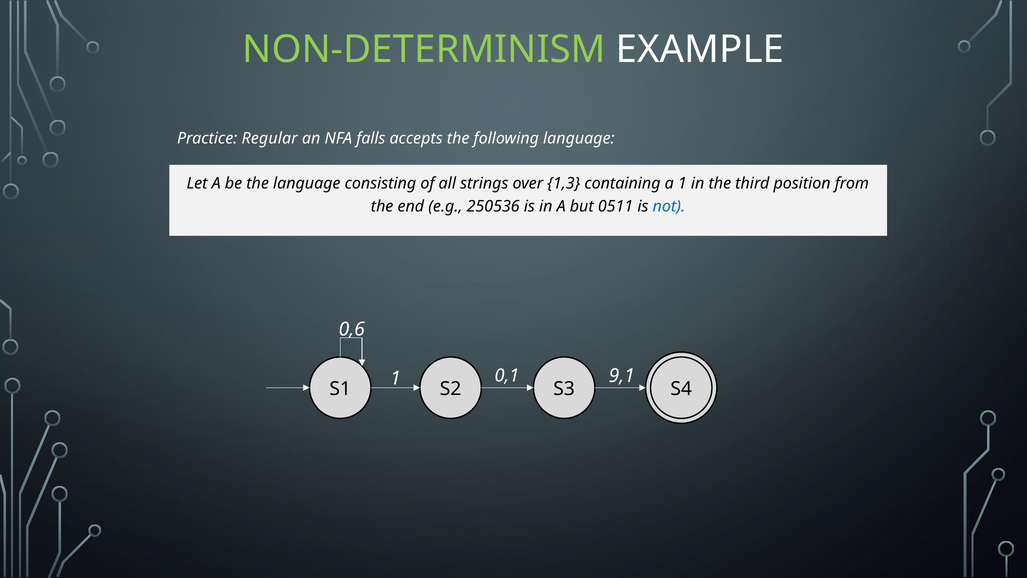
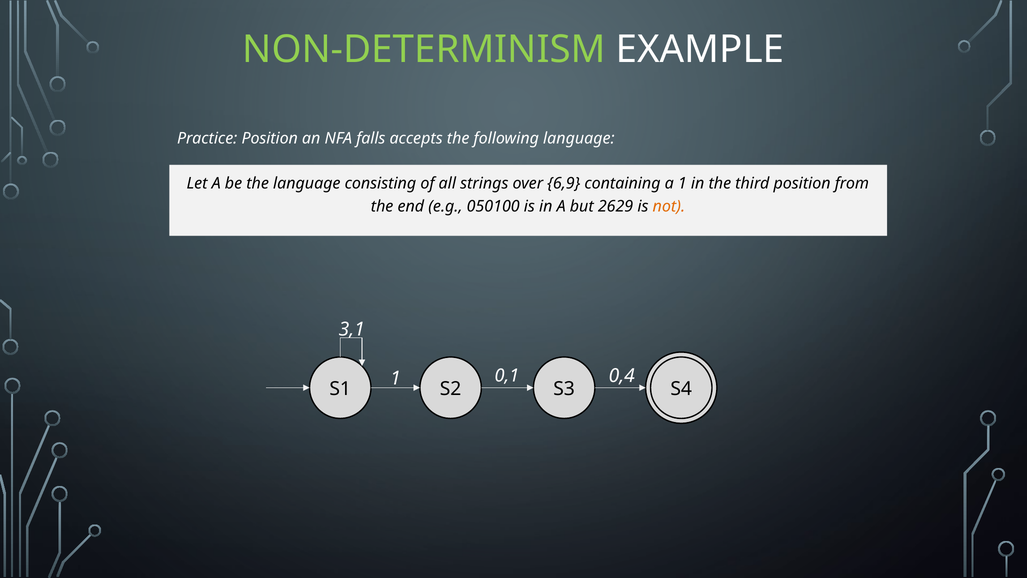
Practice Regular: Regular -> Position (270, 138)
1,3: 1,3 -> 6,9 (564, 183)
250536: 250536 -> 050100 (493, 206)
0511: 0511 -> 2629 (616, 206)
not colour: blue -> orange (669, 206)
0,6: 0,6 -> 3,1 (352, 329)
9,1: 9,1 -> 0,4 (622, 376)
